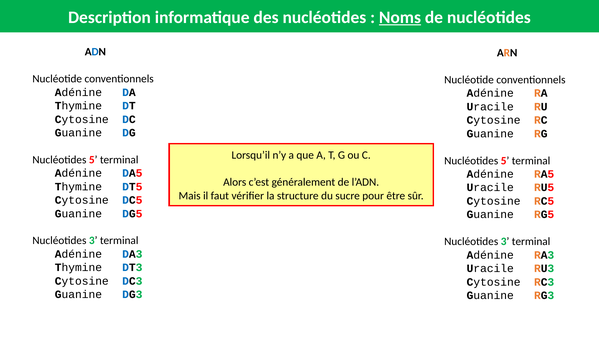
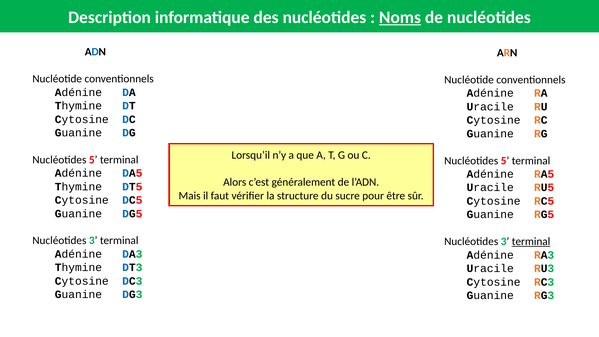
terminal underline: none -> present (531, 241)
